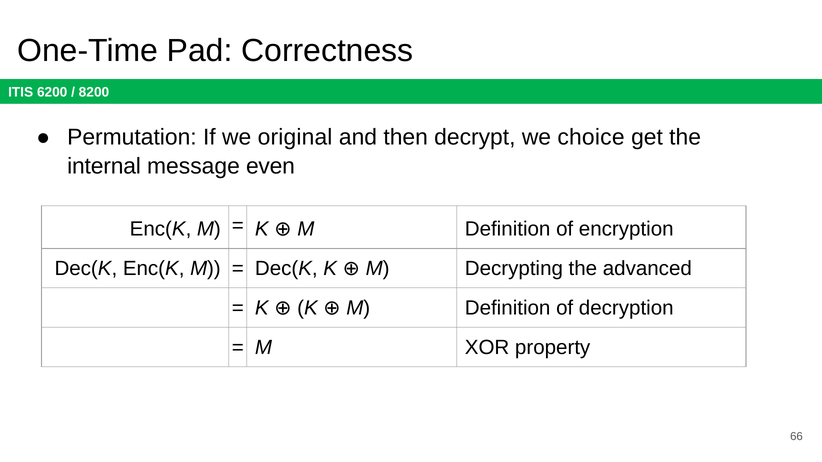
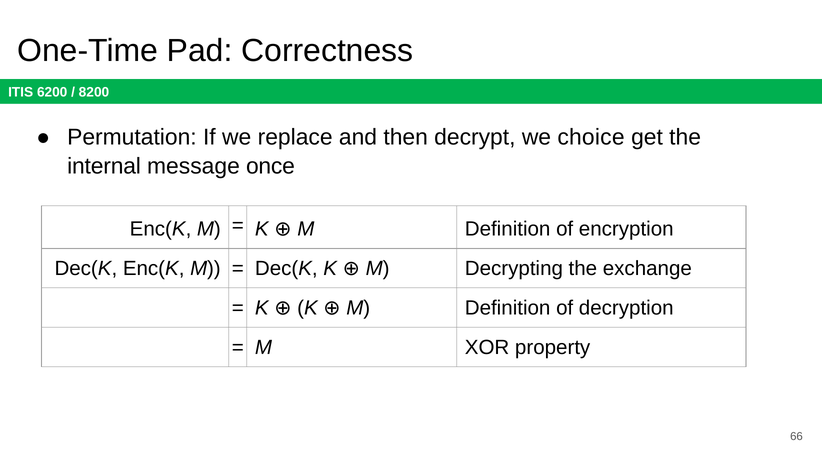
original: original -> replace (295, 137)
even: even -> once (270, 167)
advanced: advanced -> exchange (647, 269)
